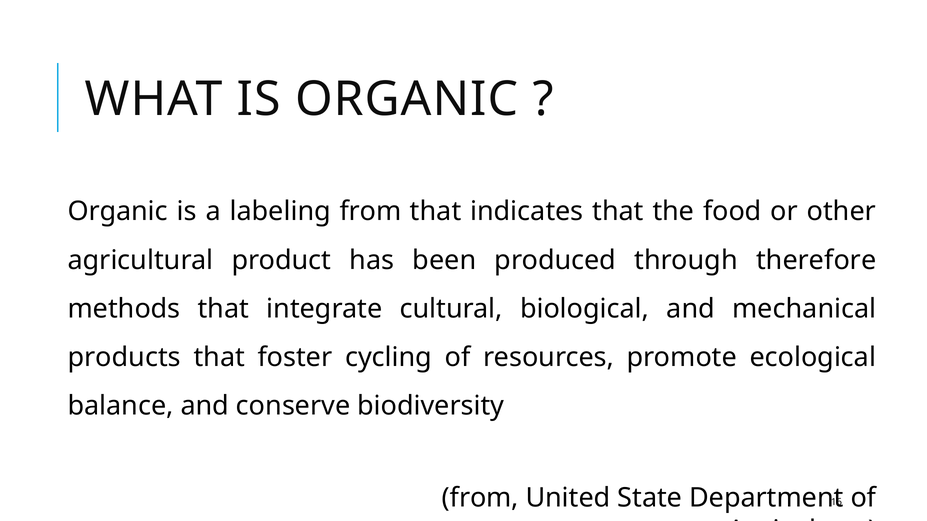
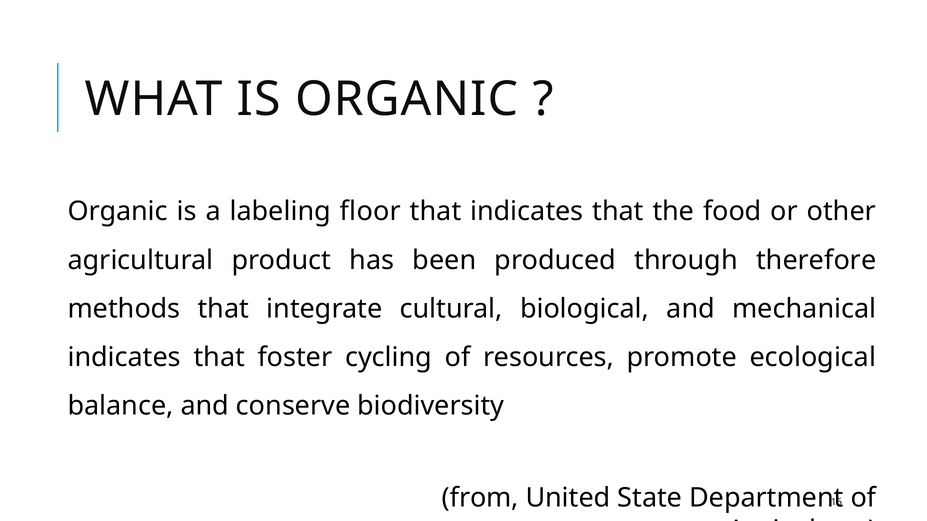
labeling from: from -> floor (370, 212)
products: products -> indicates (124, 358)
